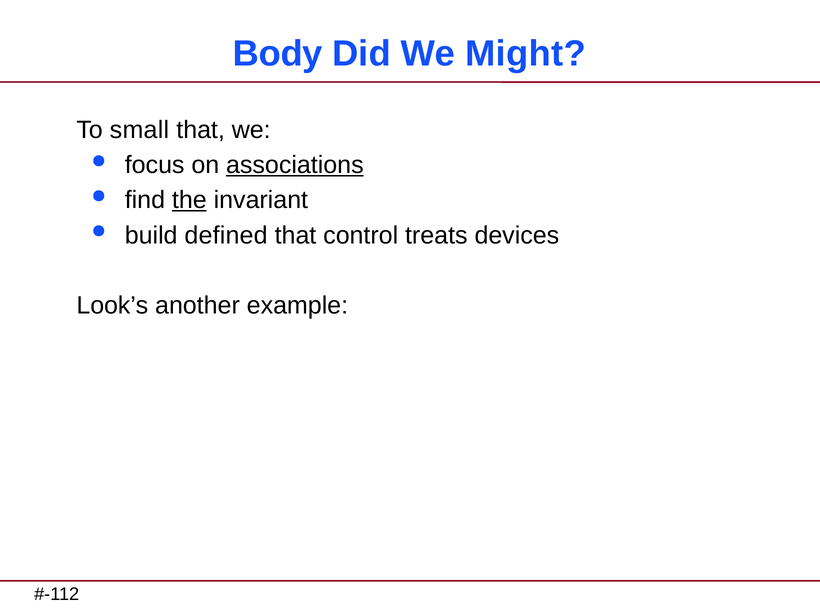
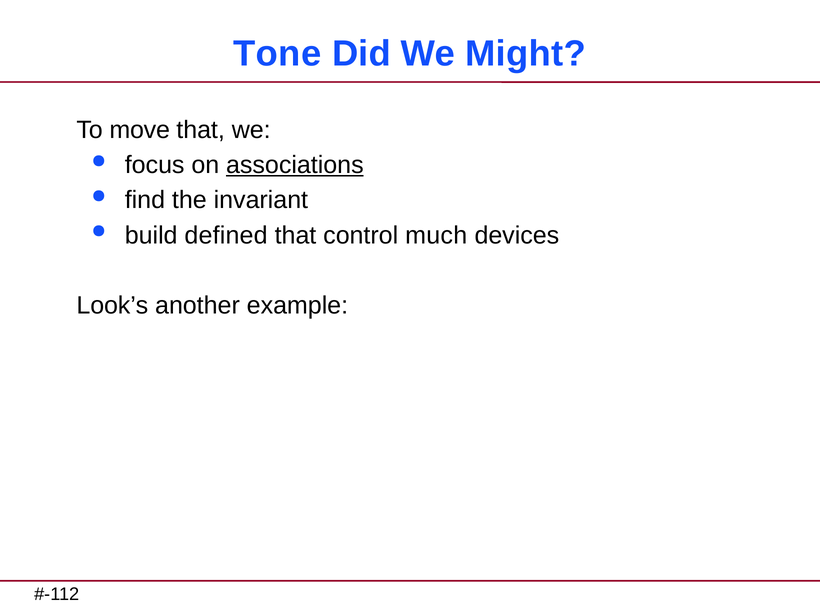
Body: Body -> Tone (277, 54)
small: small -> move (140, 130)
the underline: present -> none (189, 200)
treats: treats -> much (436, 235)
